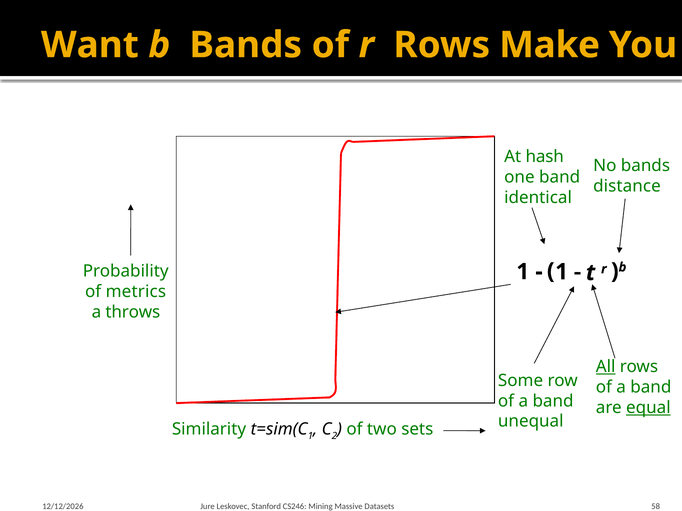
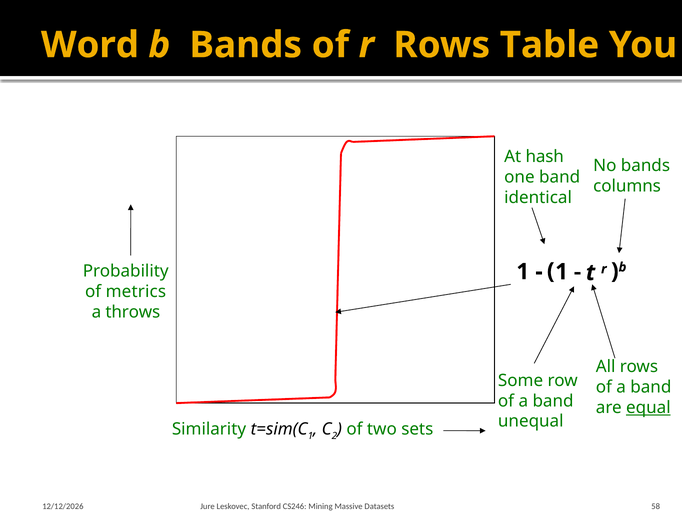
Want: Want -> Word (90, 45)
Make: Make -> Table (549, 45)
distance: distance -> columns (627, 186)
All underline: present -> none (606, 367)
